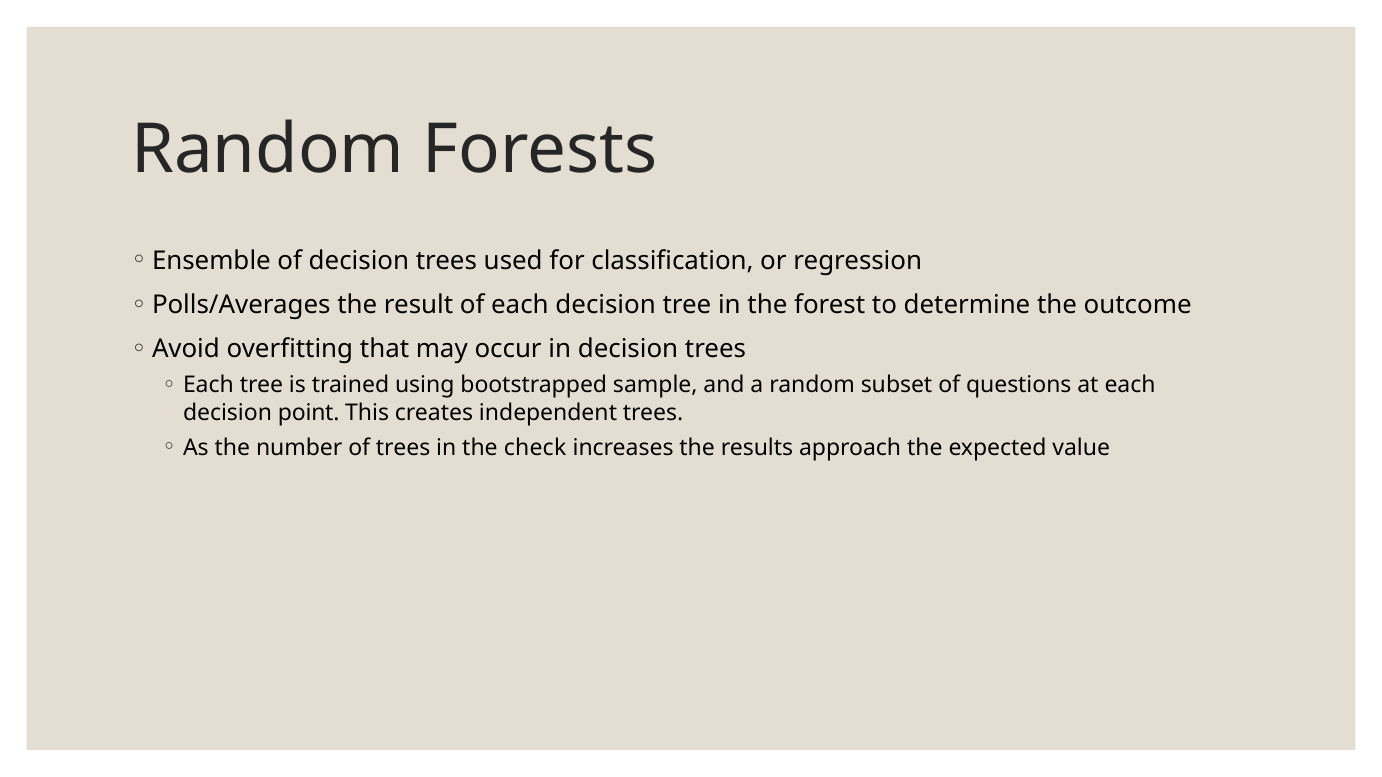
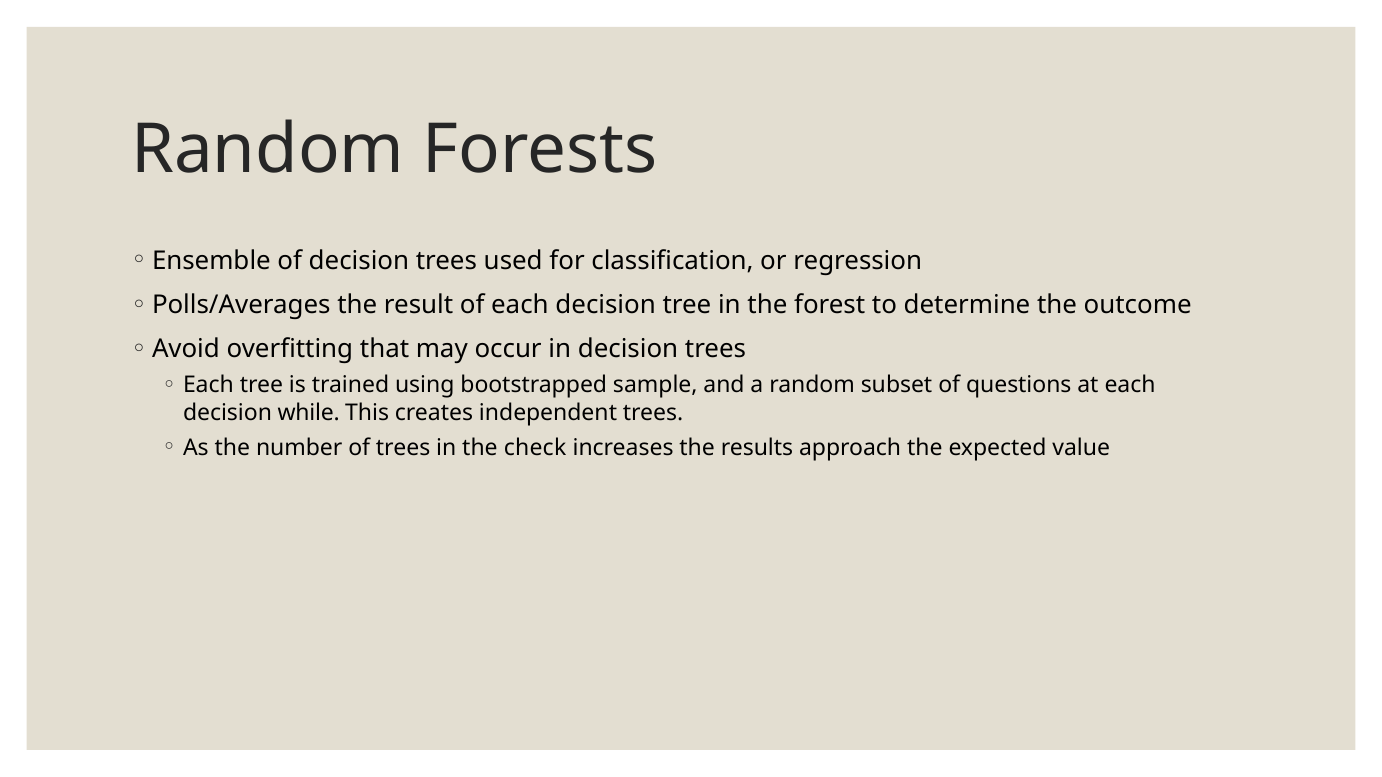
point: point -> while (309, 413)
